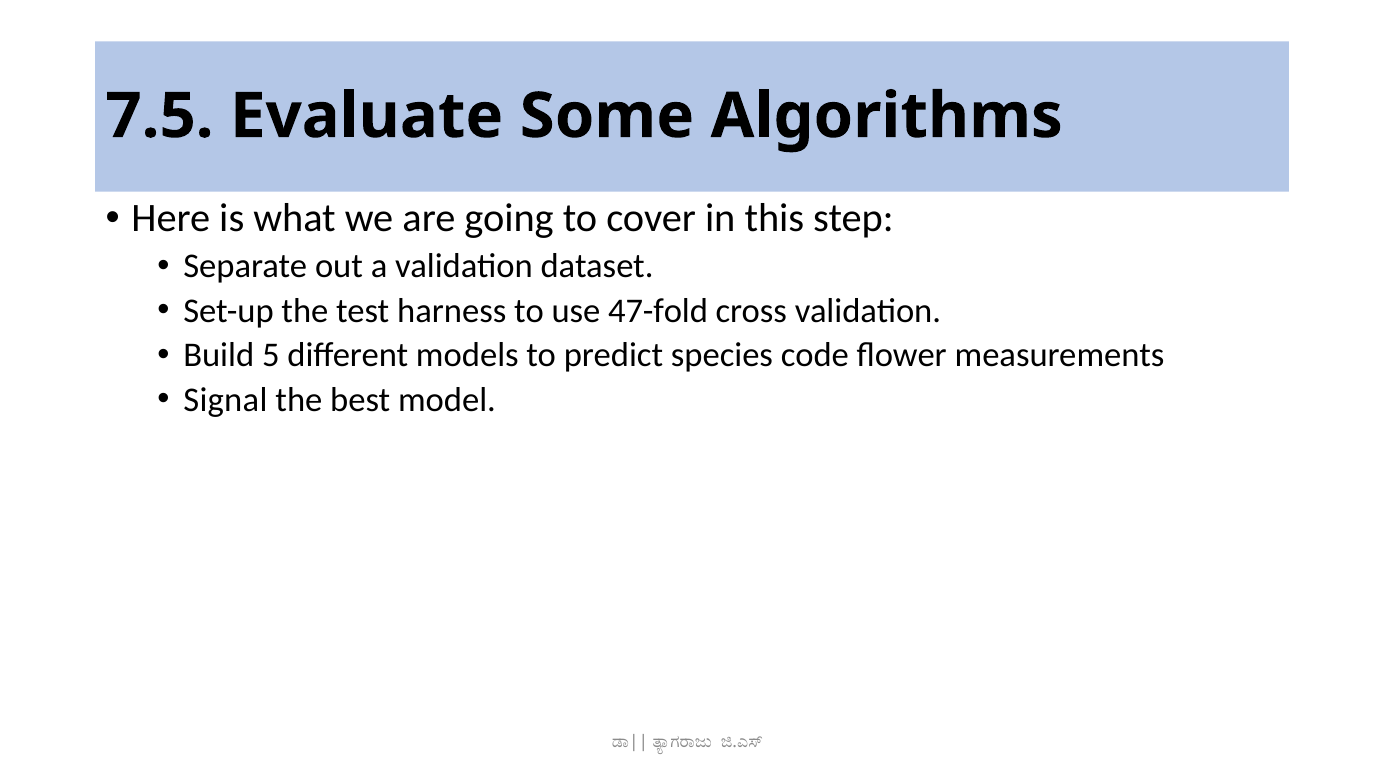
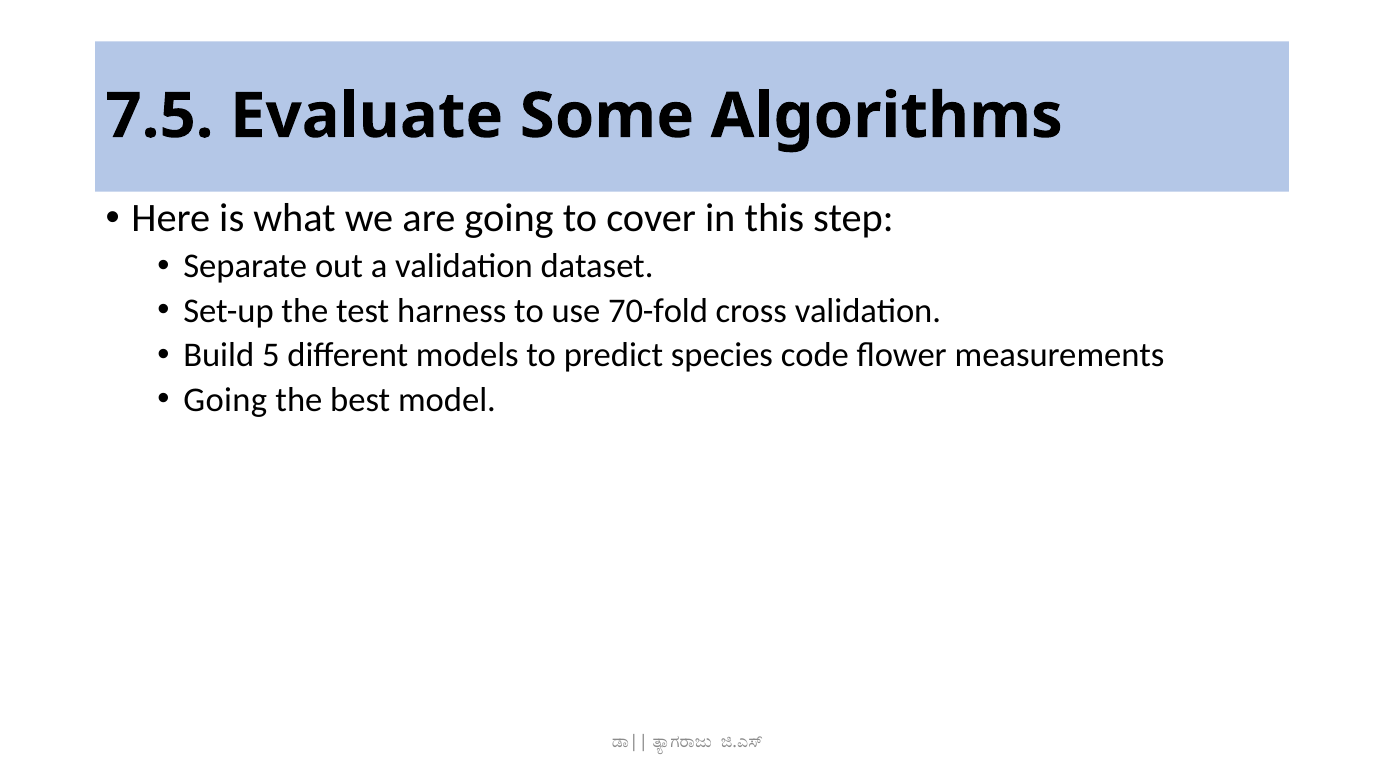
47-fold: 47-fold -> 70-fold (658, 311)
Signal: Signal -> Going (225, 400)
